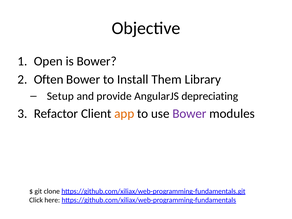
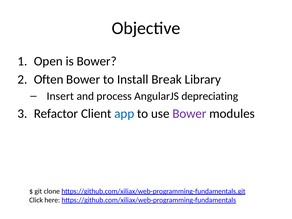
Them: Them -> Break (167, 79)
Setup: Setup -> Insert (60, 96)
provide: provide -> process (114, 96)
app colour: orange -> blue (124, 114)
